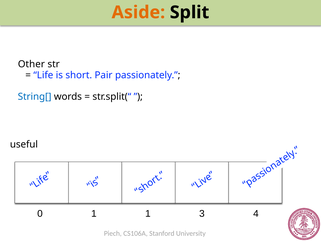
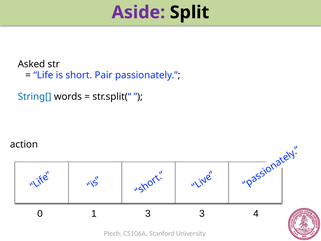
Aside colour: orange -> purple (138, 12)
Other: Other -> Asked (31, 64)
useful: useful -> action (24, 144)
1 1: 1 -> 3 (148, 213)
